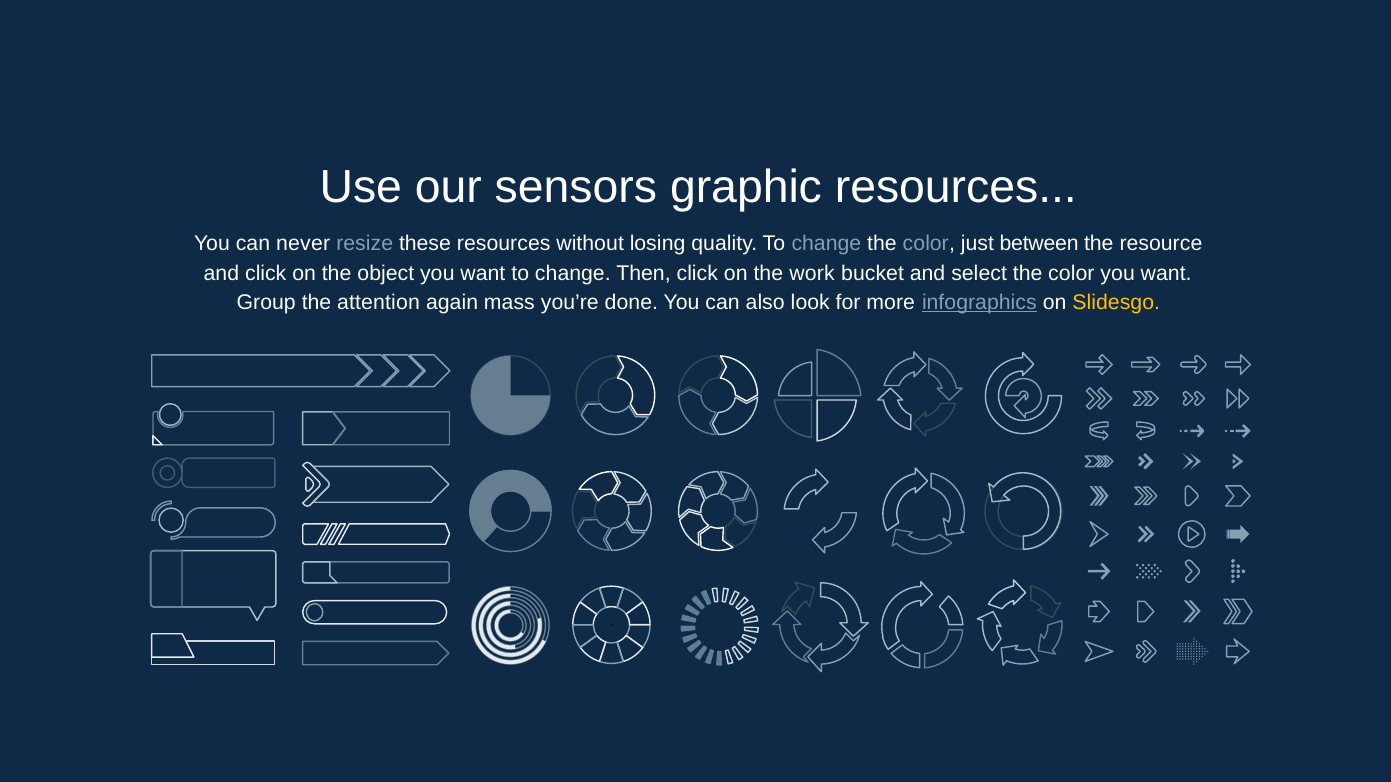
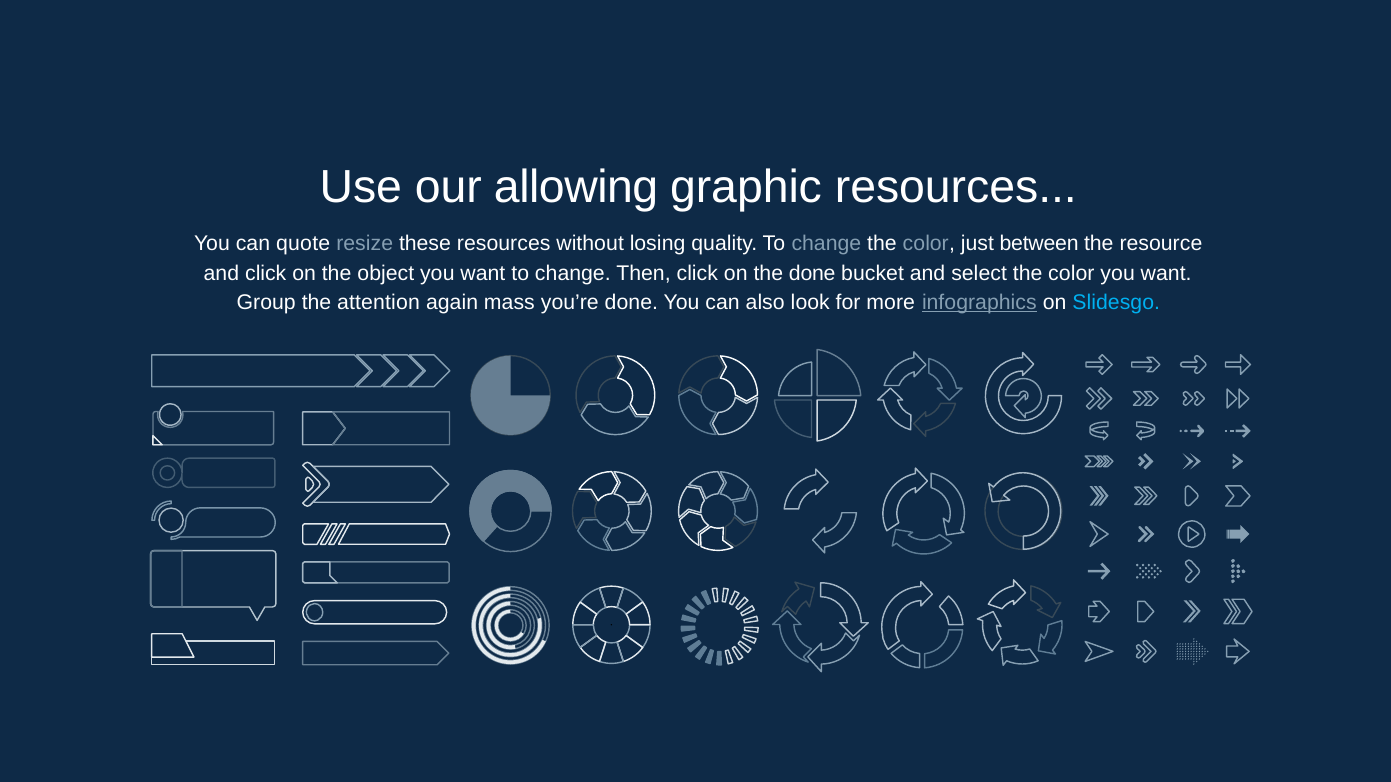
sensors: sensors -> allowing (576, 187)
never: never -> quote (303, 244)
the work: work -> done (812, 273)
Slidesgo colour: yellow -> light blue (1116, 303)
